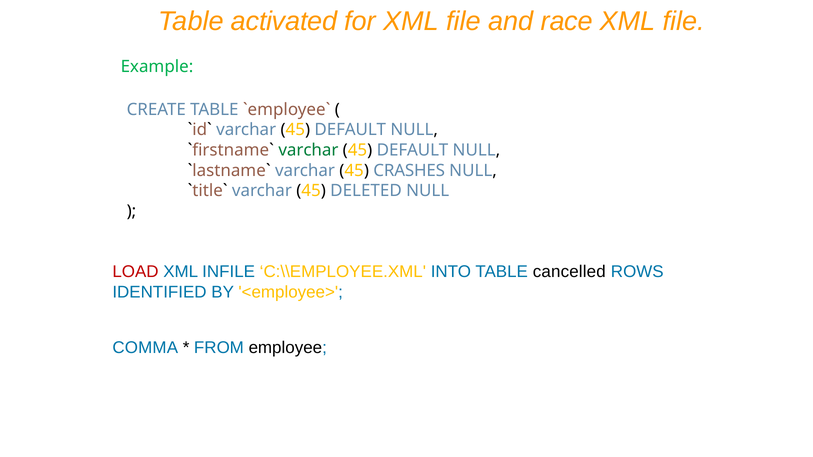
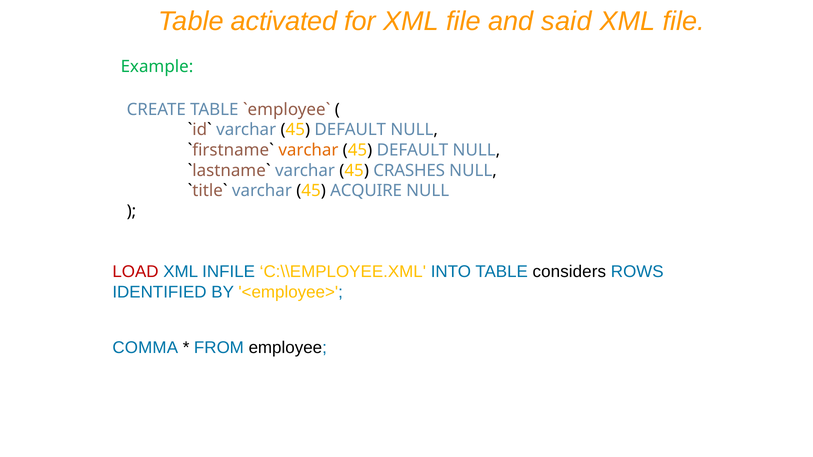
race: race -> said (566, 21)
varchar colour: green -> orange (308, 150)
DELETED: DELETED -> ACQUIRE (366, 191)
cancelled: cancelled -> considers (569, 272)
